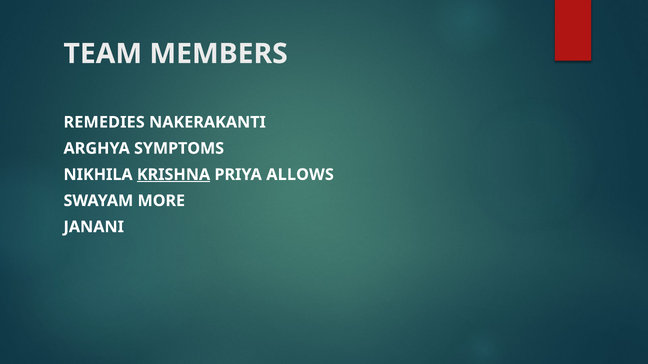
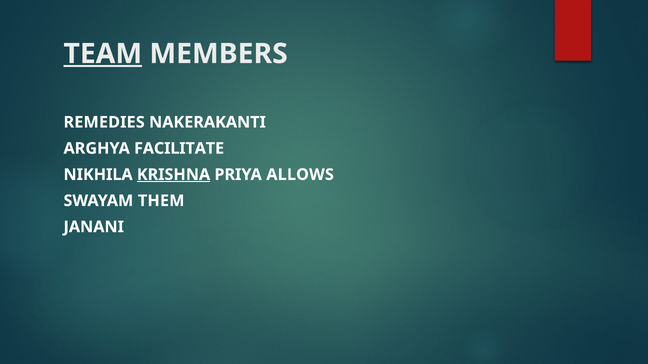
TEAM underline: none -> present (103, 54)
SYMPTOMS: SYMPTOMS -> FACILITATE (179, 149)
MORE: MORE -> THEM (161, 201)
